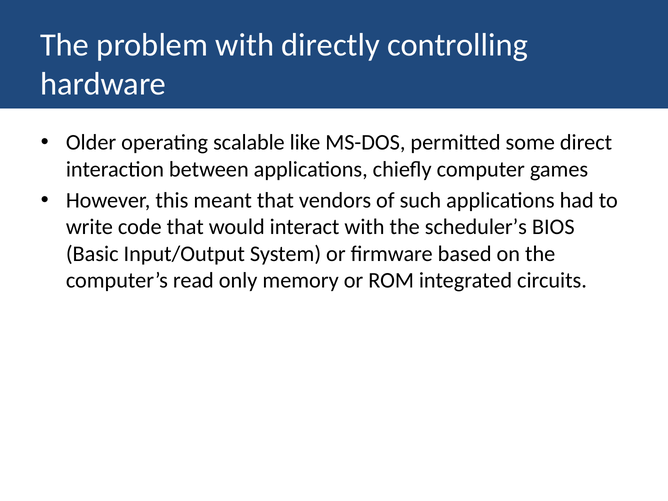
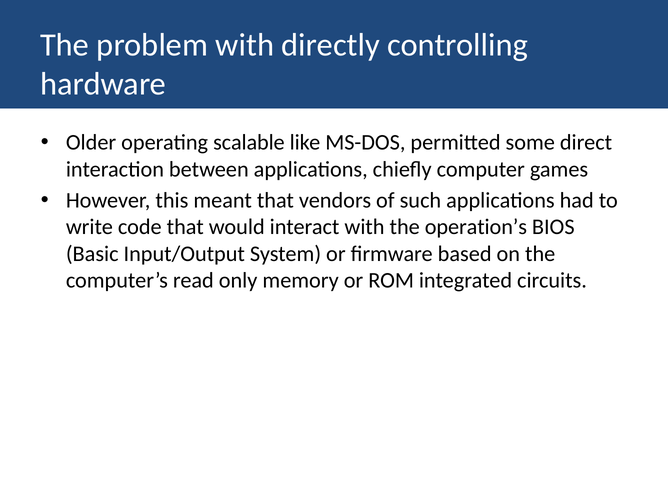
scheduler’s: scheduler’s -> operation’s (476, 227)
